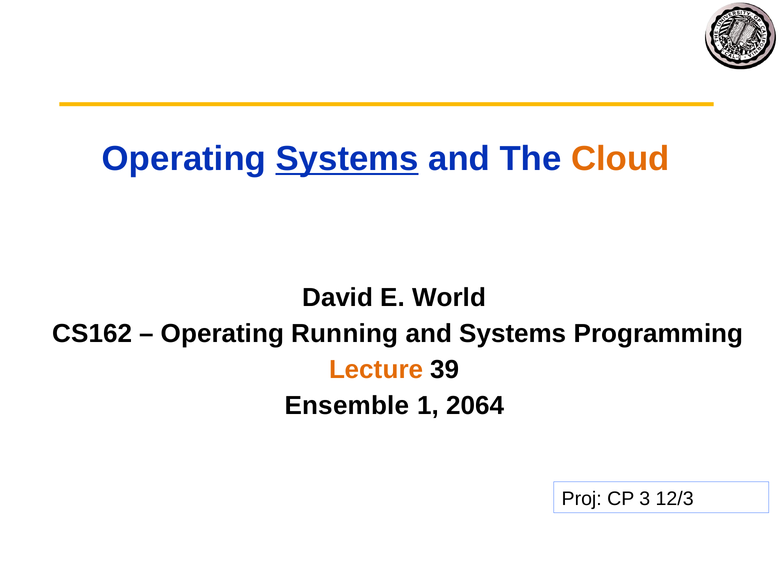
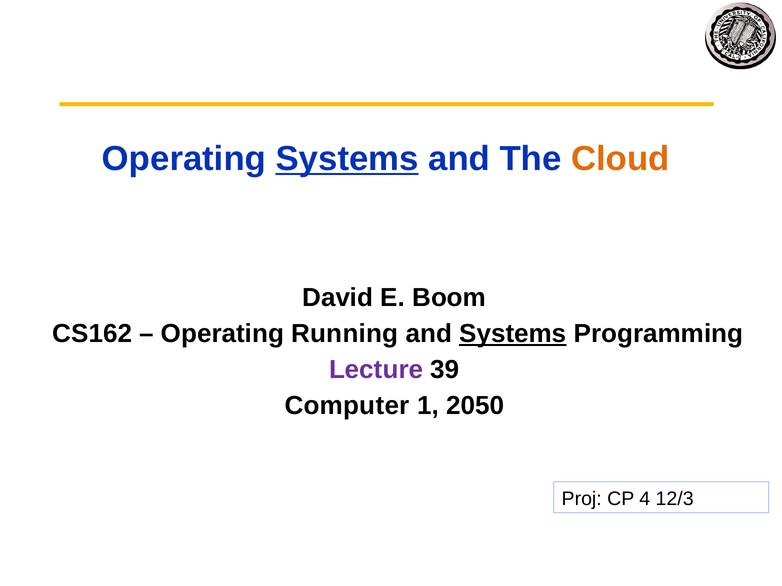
World: World -> Boom (449, 298)
Systems underline: none -> present (513, 334)
Lecture colour: orange -> purple (376, 370)
Ensemble: Ensemble -> Computer (347, 406)
2064: 2064 -> 2050 (475, 406)
3: 3 -> 4 (645, 499)
